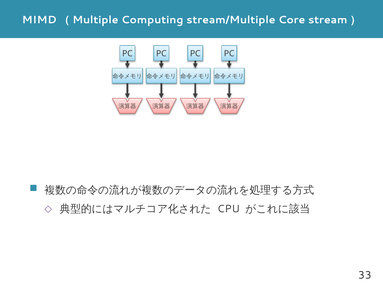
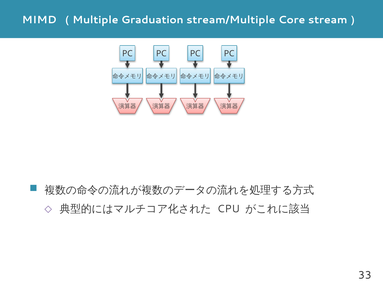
Computing: Computing -> Graduation (152, 20)
